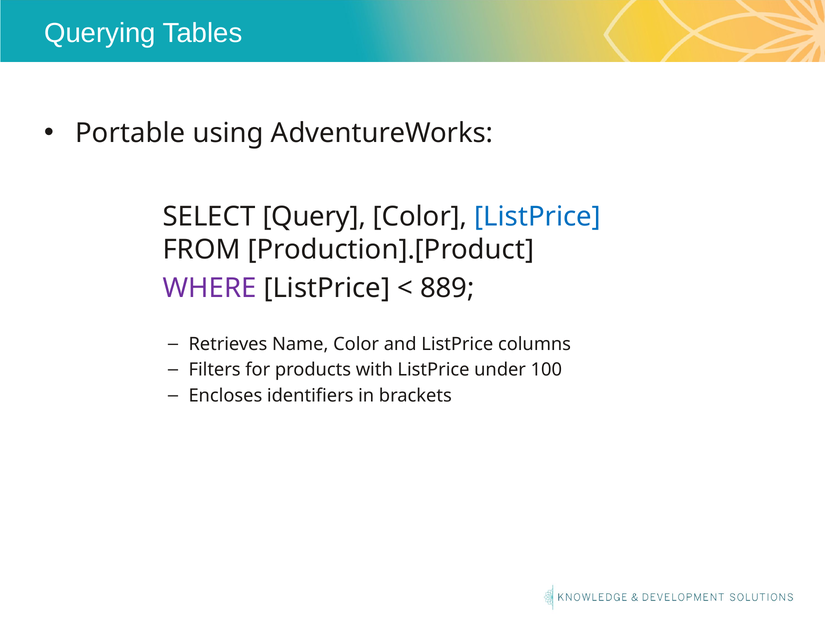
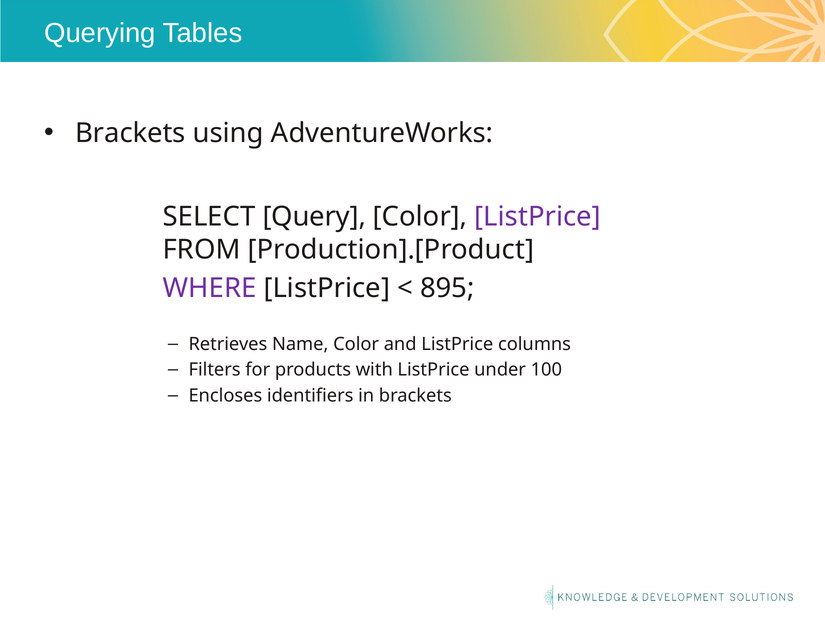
Portable: Portable -> Brackets (130, 133)
ListPrice colour: blue -> purple (538, 216)
889: 889 -> 895 (447, 288)
